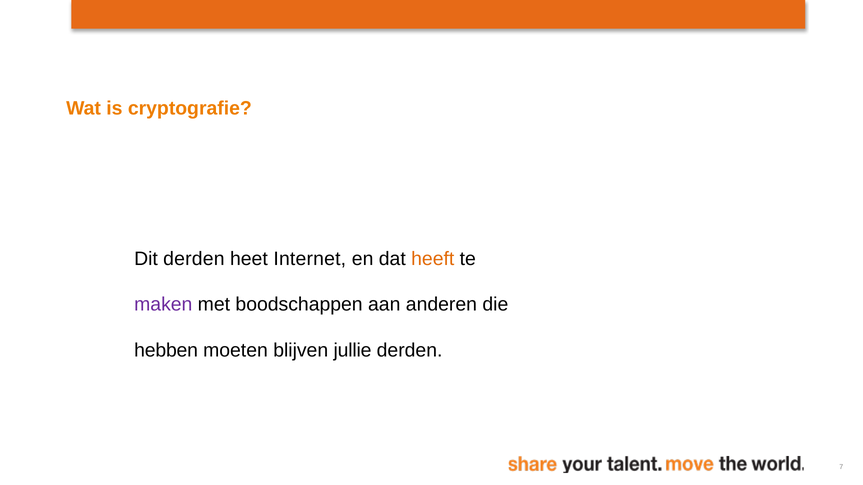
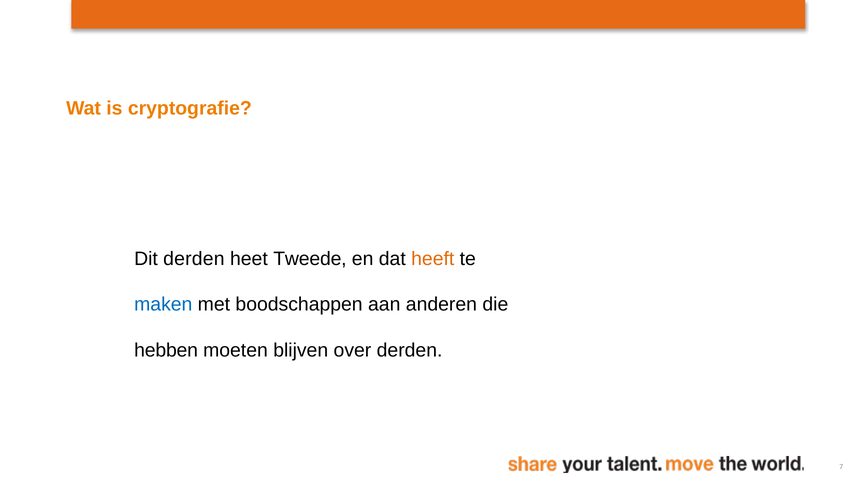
Internet: Internet -> Tweede (310, 259)
maken colour: purple -> blue (163, 305)
jullie: jullie -> over (352, 351)
